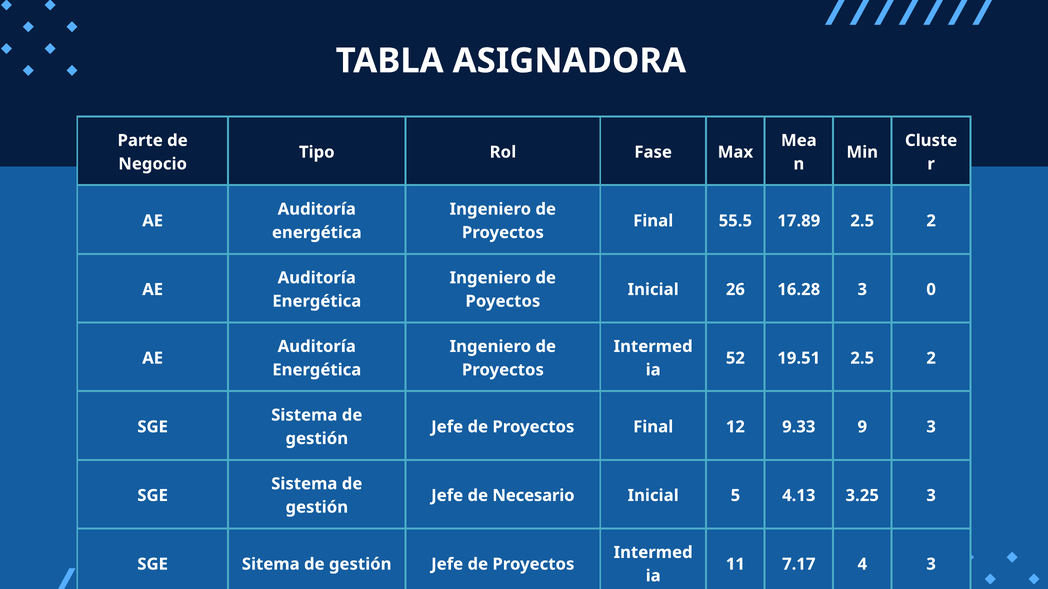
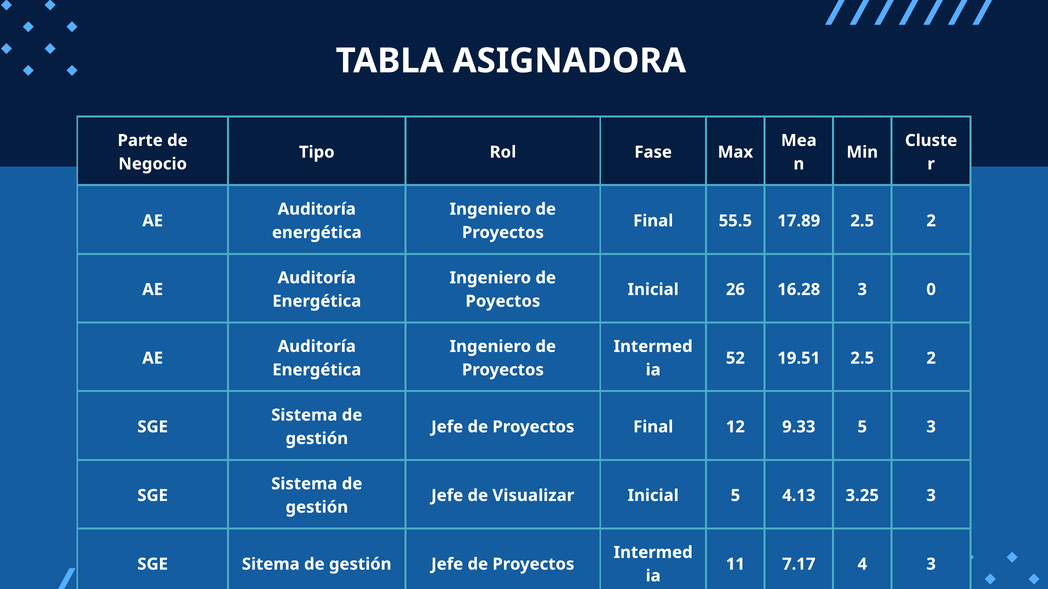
9.33 9: 9 -> 5 (862, 427)
Necesario: Necesario -> Visualizar (533, 496)
